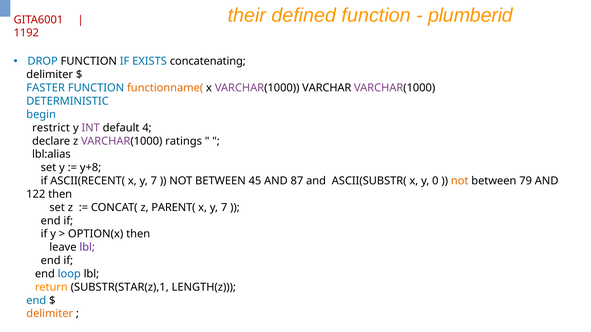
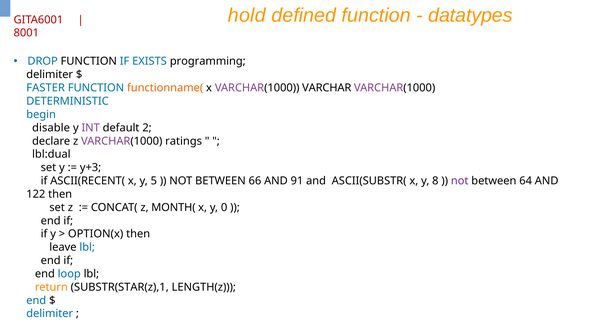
their: their -> hold (247, 15)
plumberid: plumberid -> datatypes (470, 15)
1192: 1192 -> 8001 (26, 33)
concatenating: concatenating -> programming (208, 61)
restrict: restrict -> disable (51, 128)
4: 4 -> 2 (147, 128)
lbl:alias: lbl:alias -> lbl:dual (51, 154)
y+8: y+8 -> y+3 (91, 168)
7: 7 -> 5 (154, 181)
45: 45 -> 66 (255, 181)
87: 87 -> 91 (297, 181)
0: 0 -> 8 (435, 181)
not colour: orange -> purple (460, 181)
79: 79 -> 64 (526, 181)
PARENT(: PARENT( -> MONTH( (173, 208)
7: 7 -> 0 (224, 208)
lbl colour: purple -> blue (87, 248)
delimiter colour: orange -> blue (50, 314)
